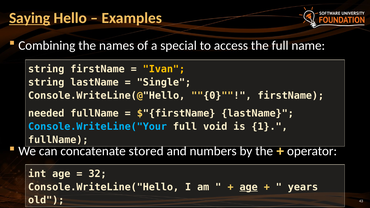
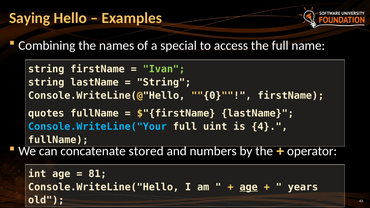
Saying underline: present -> none (30, 18)
Ivan colour: yellow -> light green (164, 69)
Single: Single -> String (164, 82)
needed: needed -> quotes (46, 113)
void: void -> uint (215, 127)
1: 1 -> 4 (270, 127)
32: 32 -> 81 (98, 174)
